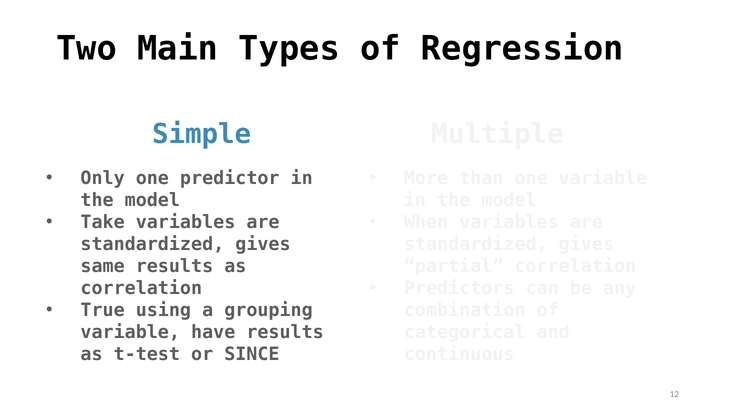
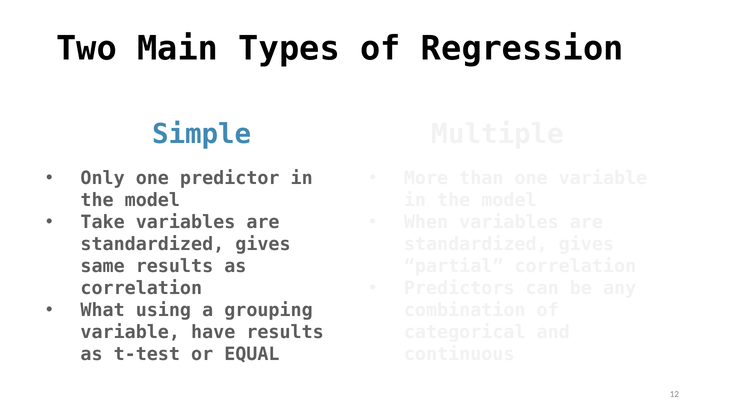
True: True -> What (103, 311)
SINCE: SINCE -> EQUAL (252, 355)
